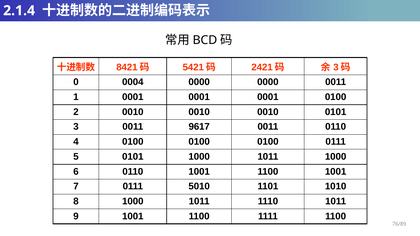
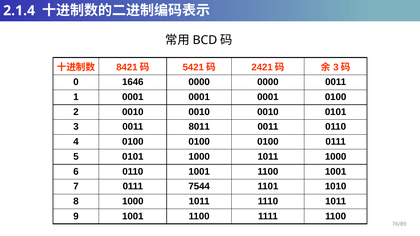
0004: 0004 -> 1646 (133, 82)
9617: 9617 -> 8011 (199, 127)
5010: 5010 -> 7544 (199, 187)
